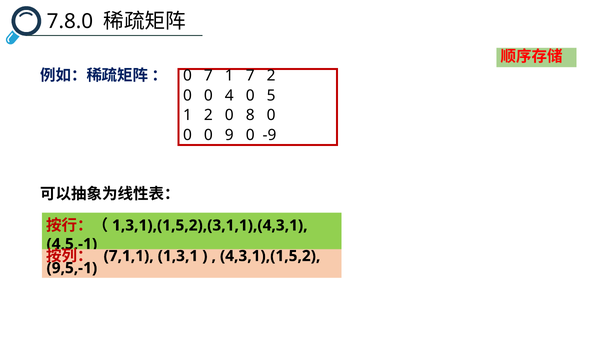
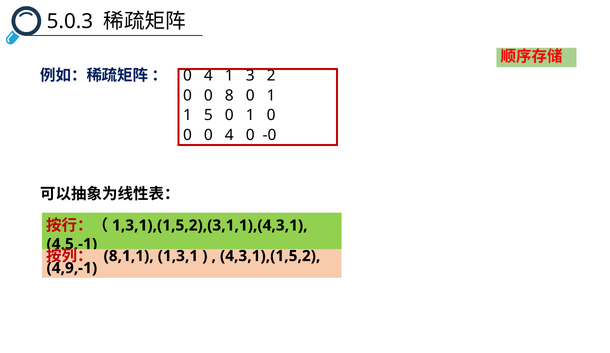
7.8.0: 7.8.0 -> 5.0.3 (70, 21)
7: 7 -> 4 (208, 76)
1 7: 7 -> 3 (250, 76)
4: 4 -> 8 (229, 95)
5: 5 -> 1 (271, 95)
1 2: 2 -> 5 (208, 115)
8: 8 -> 1 (250, 115)
0 0 9: 9 -> 4 (229, 135)
-9: -9 -> -0 (270, 135)
7,1,1: 7,1,1 -> 8,1,1 (129, 255)
9,5,-1: 9,5,-1 -> 4,9,-1 (72, 268)
